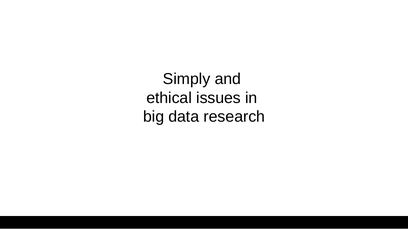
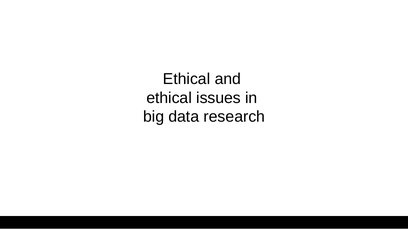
Simply: Simply -> Ethical (187, 79)
